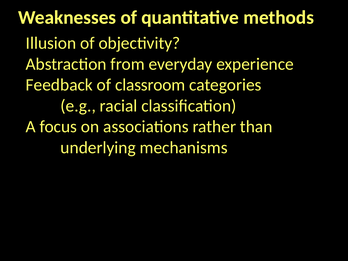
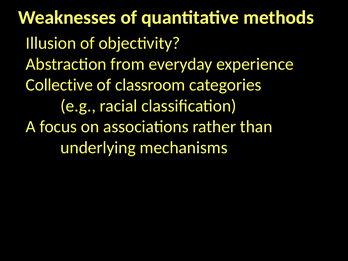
Feedback: Feedback -> Collective (59, 85)
